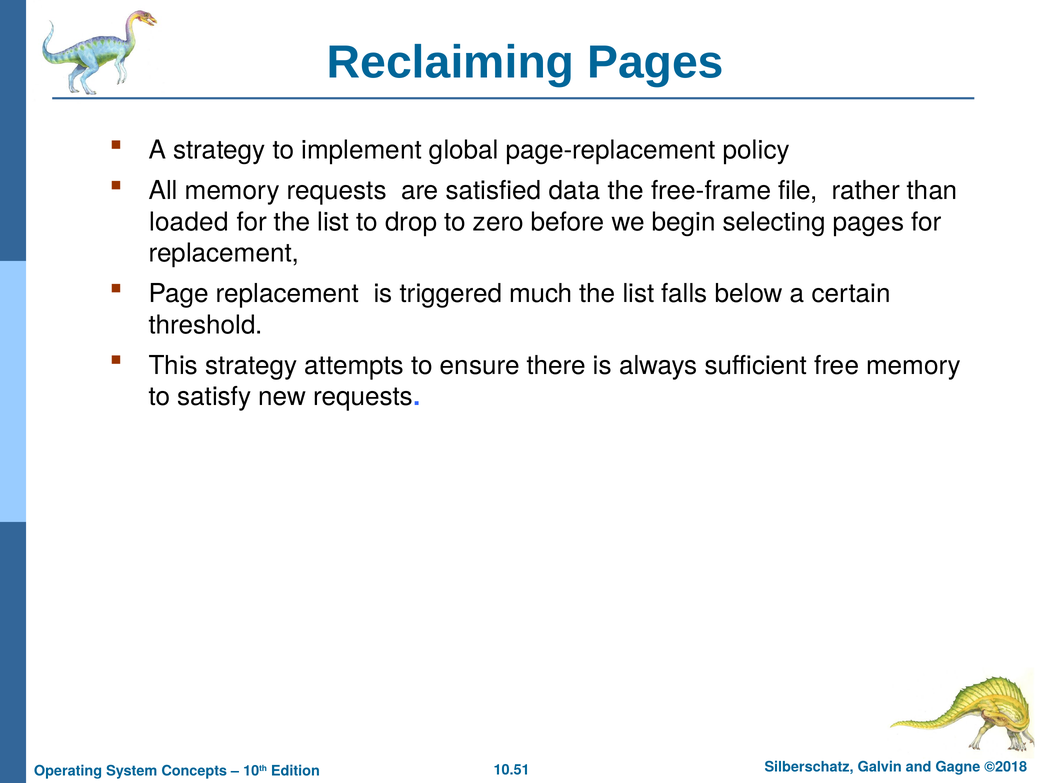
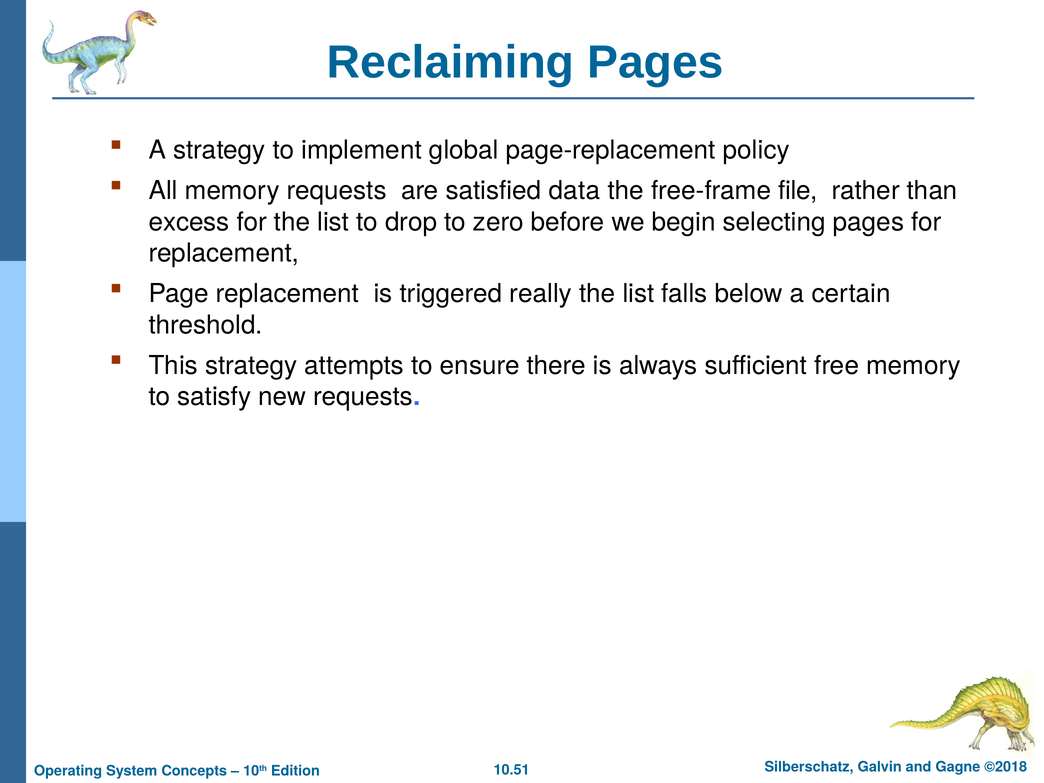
loaded: loaded -> excess (189, 222)
much: much -> really (541, 294)
